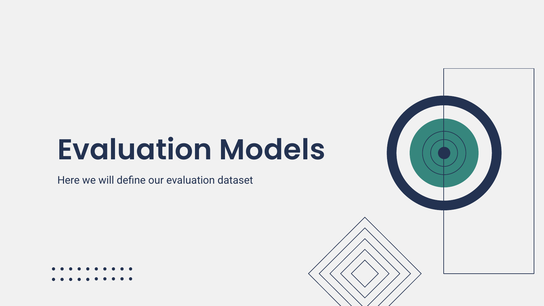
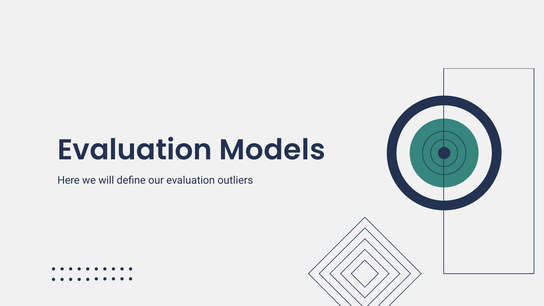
dataset: dataset -> outliers (235, 180)
